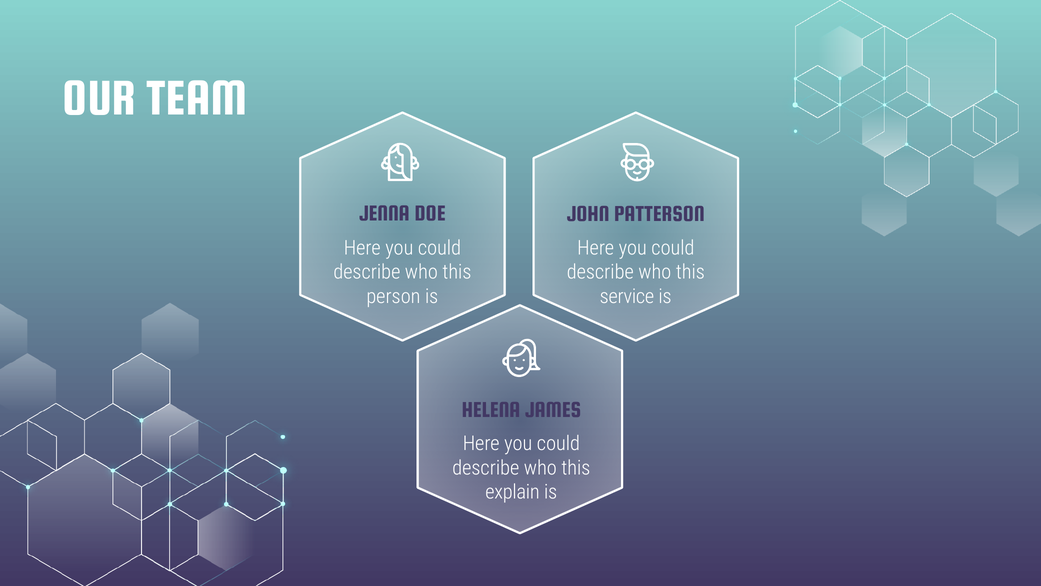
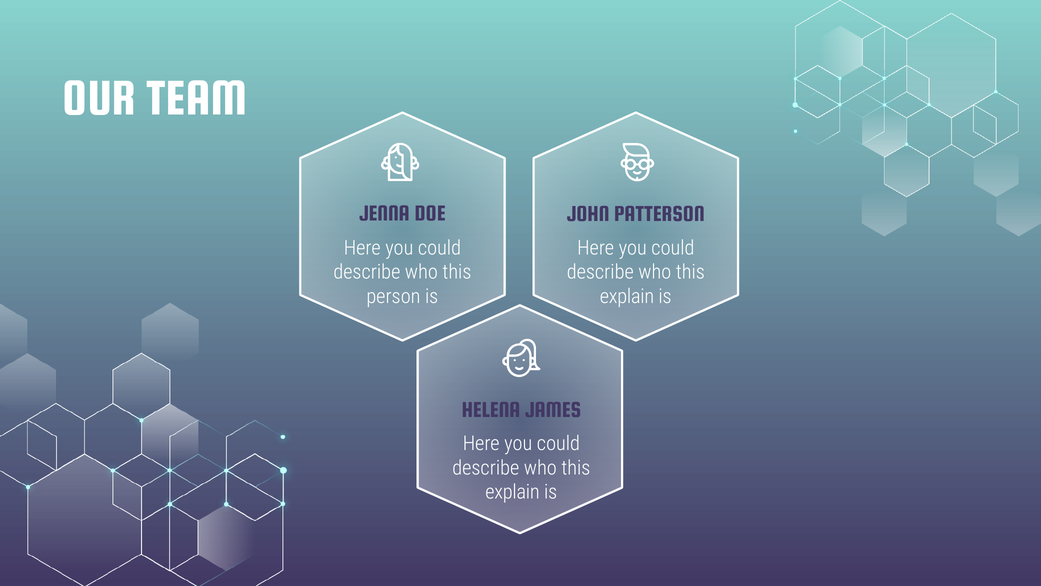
service: service -> explain (627, 296)
